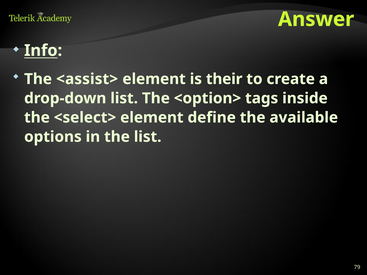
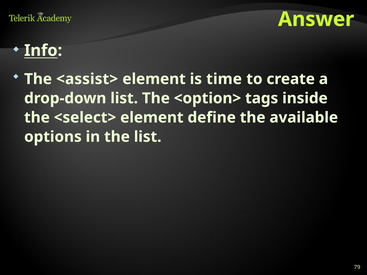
their: their -> time (224, 79)
